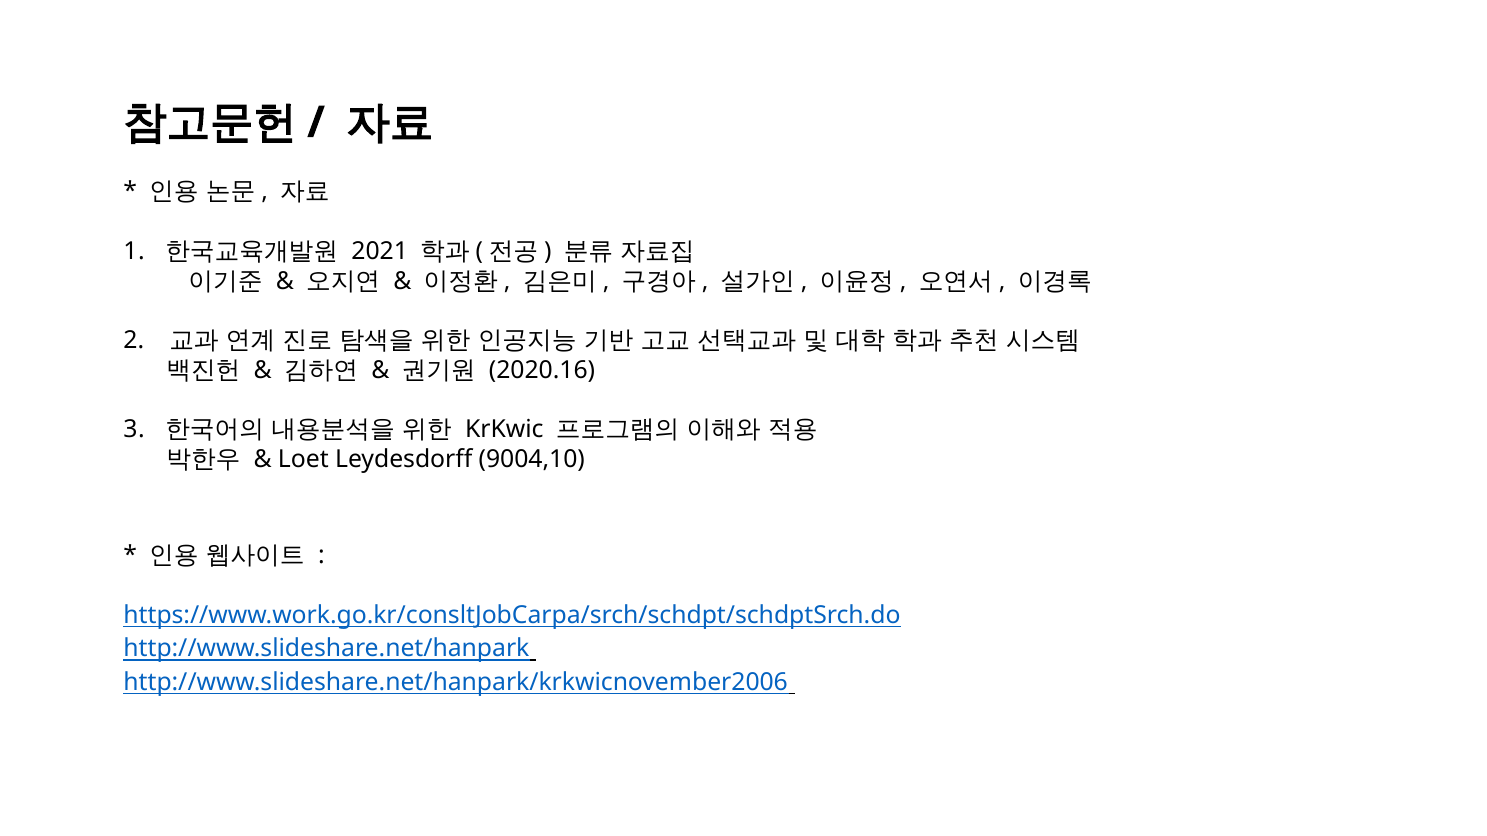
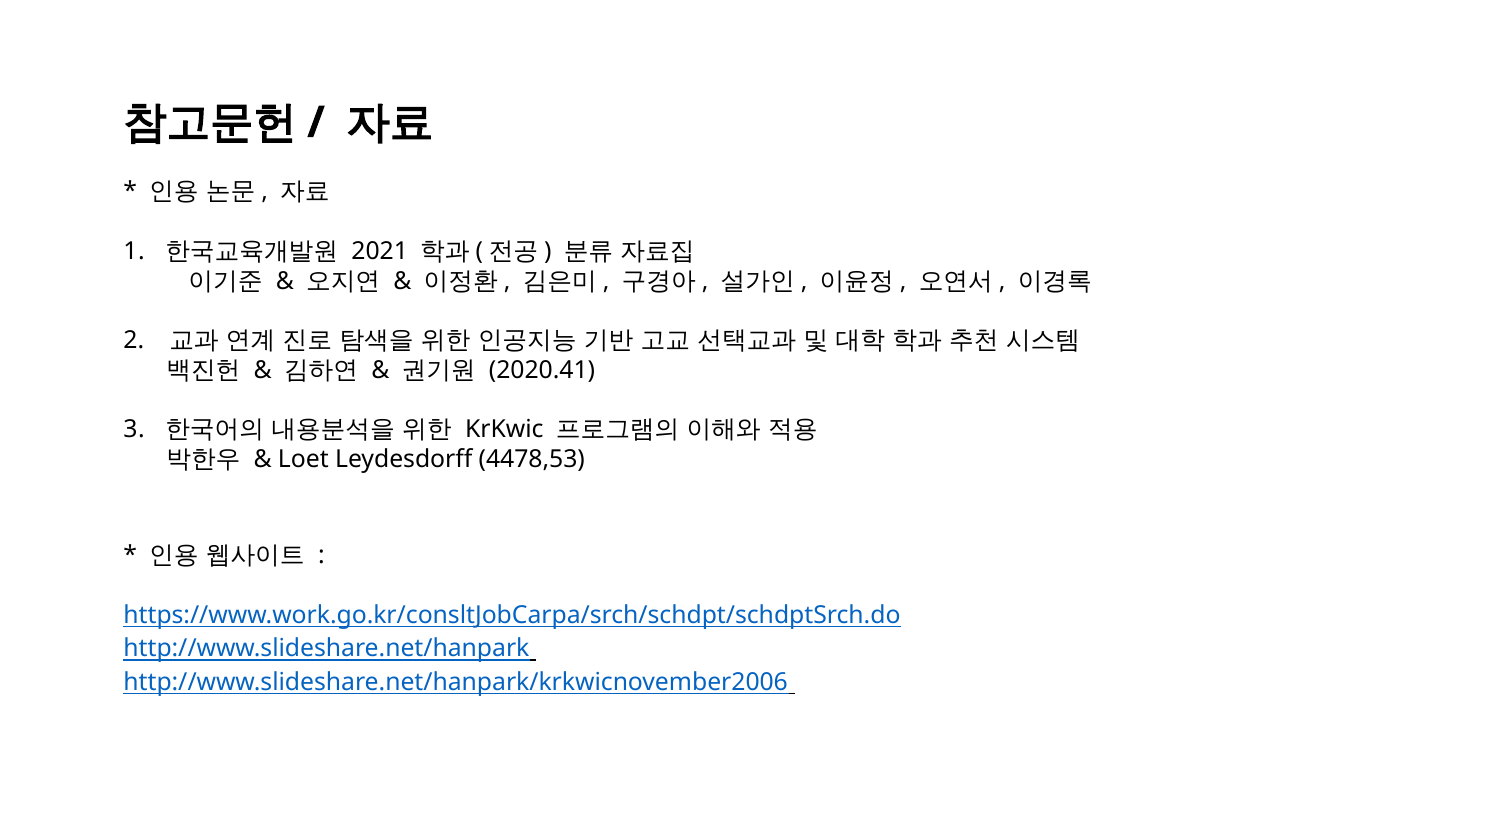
2020.16: 2020.16 -> 2020.41 (542, 370)
9004,10: 9004,10 -> 4478,53 (532, 459)
